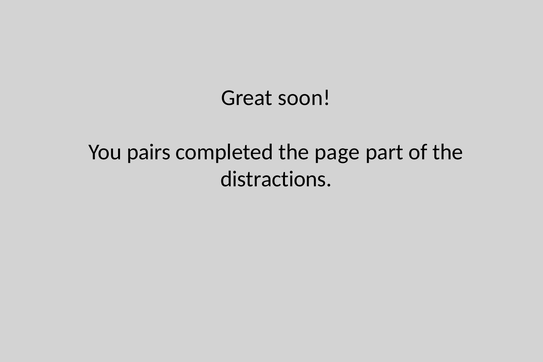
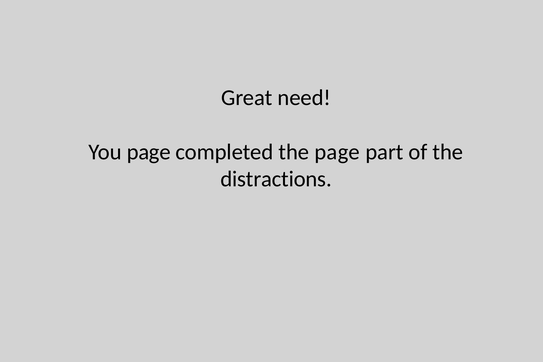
soon: soon -> need (304, 98)
You pairs: pairs -> page (149, 152)
